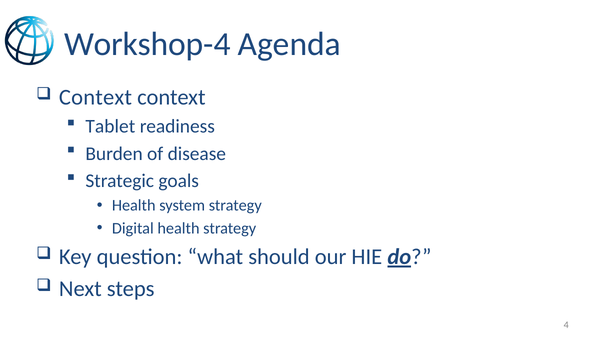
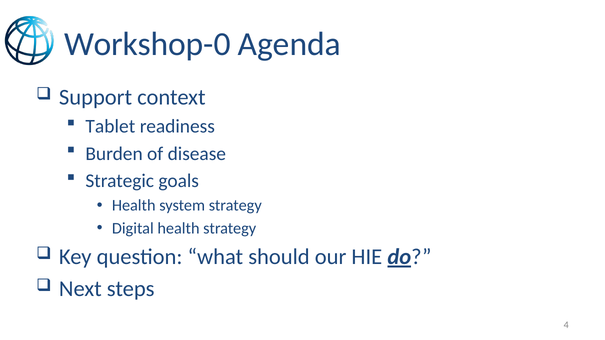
Workshop-4: Workshop-4 -> Workshop-0 (147, 44)
Context: Context -> Support (96, 98)
